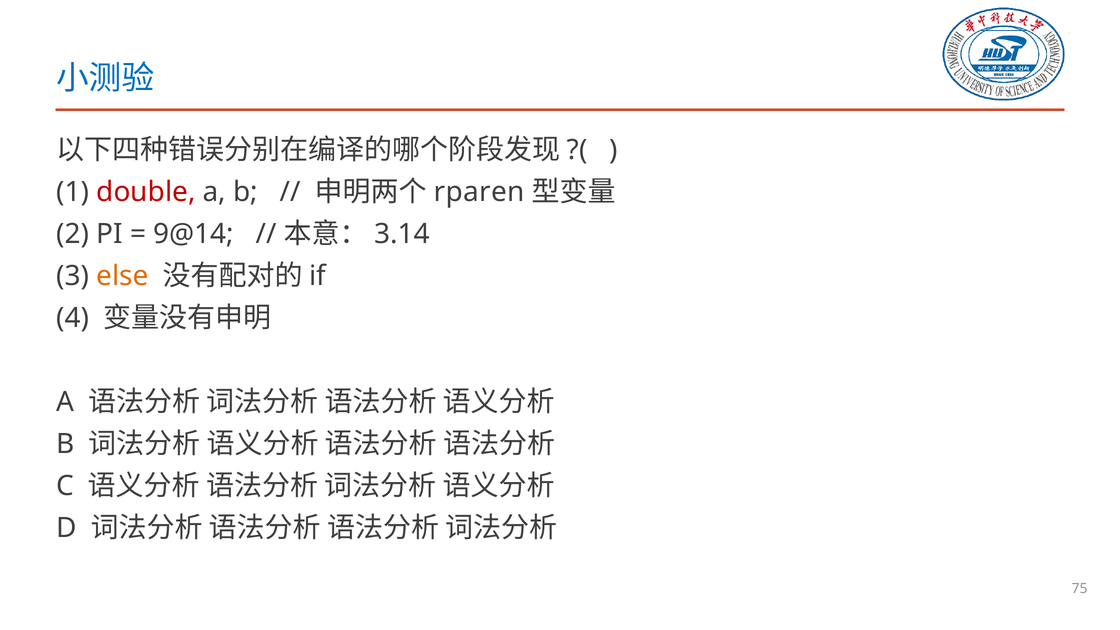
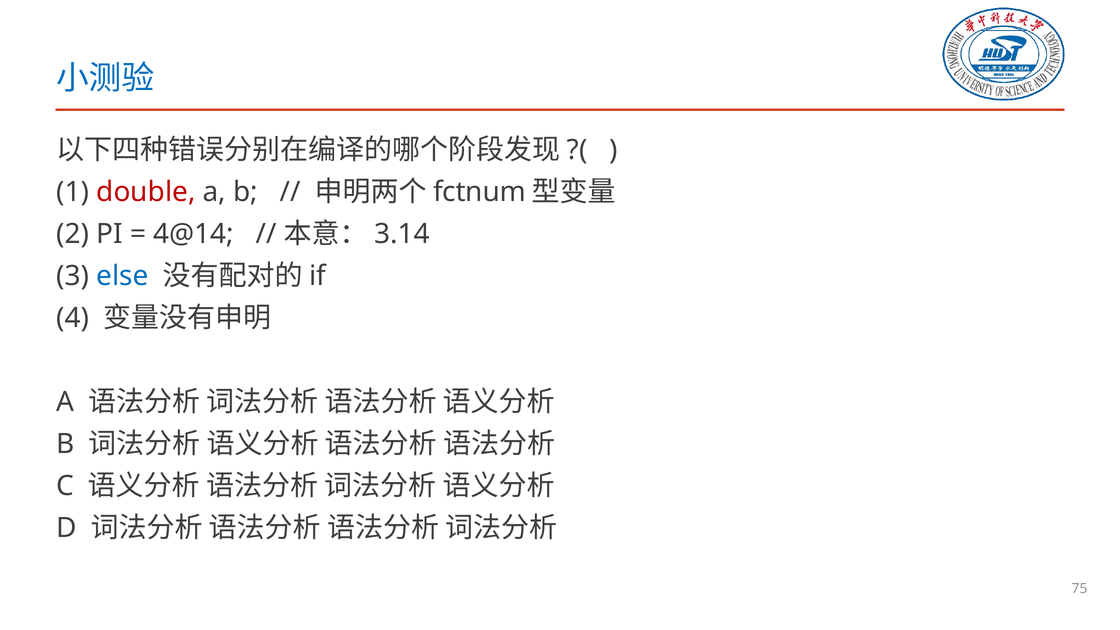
rparen: rparen -> fctnum (479, 192)
9@14: 9@14 -> 4@14 (194, 234)
else colour: orange -> blue (122, 276)
